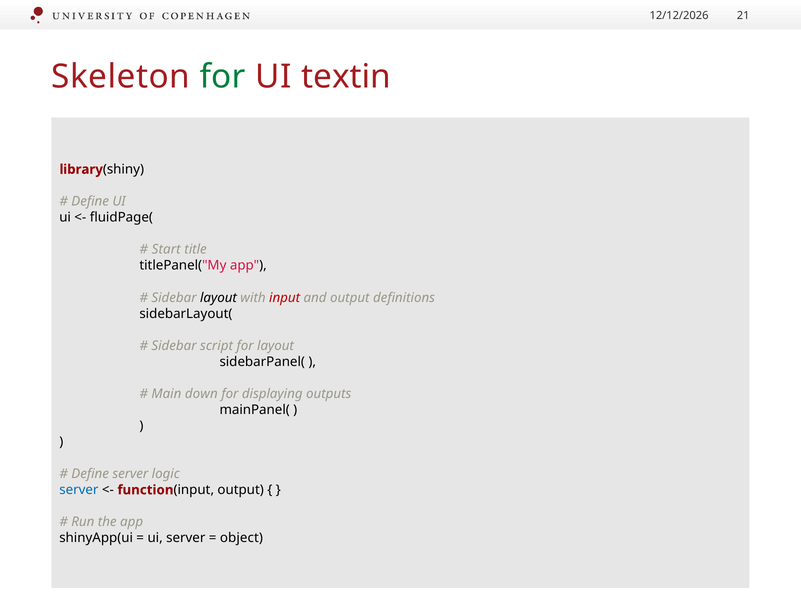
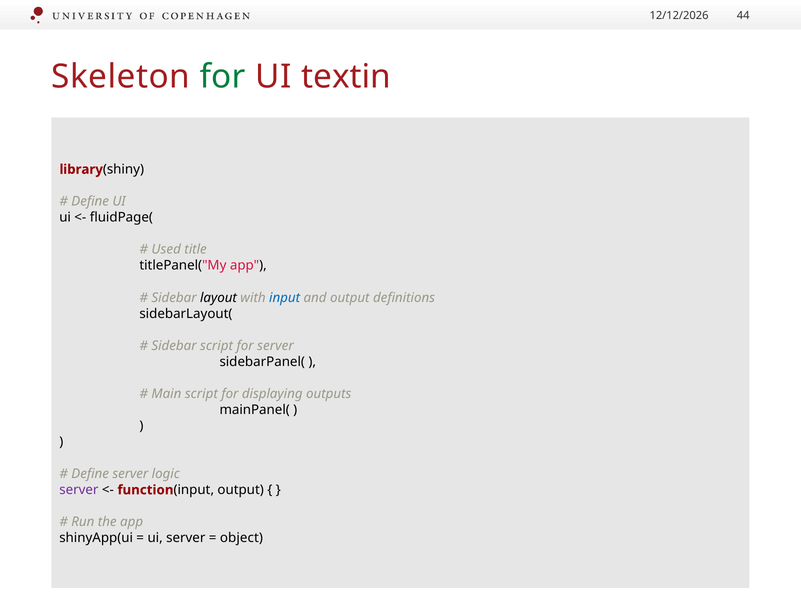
21: 21 -> 44 (743, 15)
Start: Start -> Used (166, 249)
input colour: red -> blue (285, 297)
for layout: layout -> server (275, 346)
Main down: down -> script (201, 394)
server colour: blue -> purple (79, 490)
